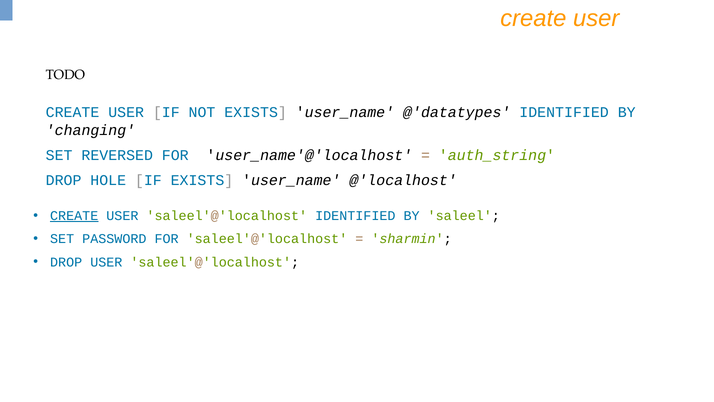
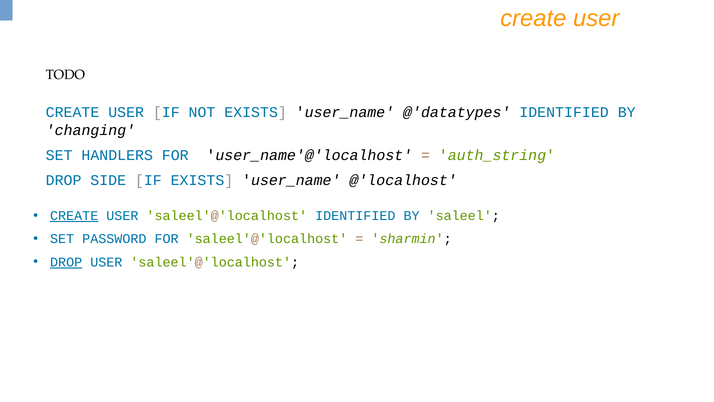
REVERSED: REVERSED -> HANDLERS (117, 155)
HOLE: HOLE -> SIDE (108, 180)
DROP underline: none -> present (66, 262)
